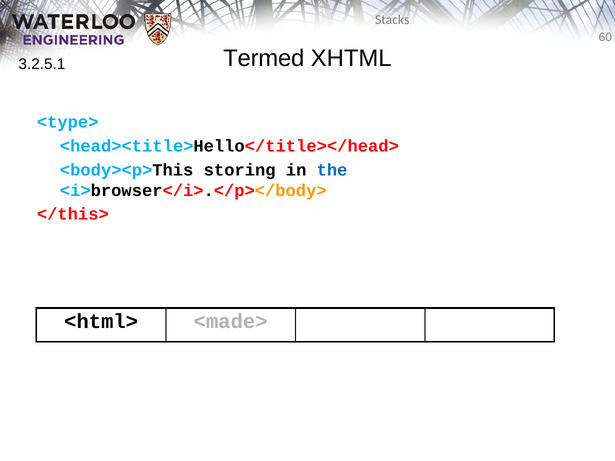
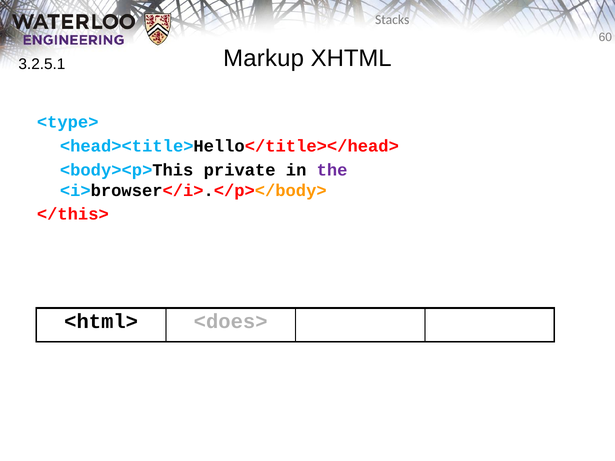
Termed: Termed -> Markup (264, 59)
storing: storing -> private (240, 170)
the colour: blue -> purple (332, 170)
<made>: <made> -> <does> (231, 322)
